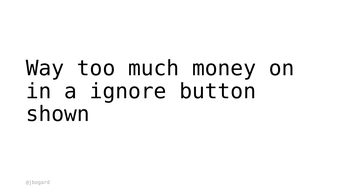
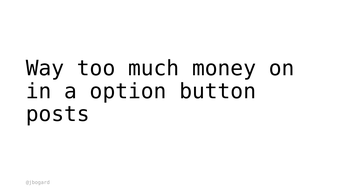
ignore: ignore -> option (128, 91)
shown: shown -> posts (58, 114)
